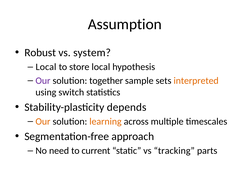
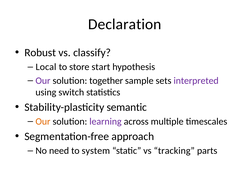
Assumption: Assumption -> Declaration (125, 24)
system: system -> classify (92, 53)
store local: local -> start (101, 67)
interpreted colour: orange -> purple (196, 81)
depends: depends -> semantic (127, 107)
learning colour: orange -> purple (105, 122)
current: current -> system (96, 151)
